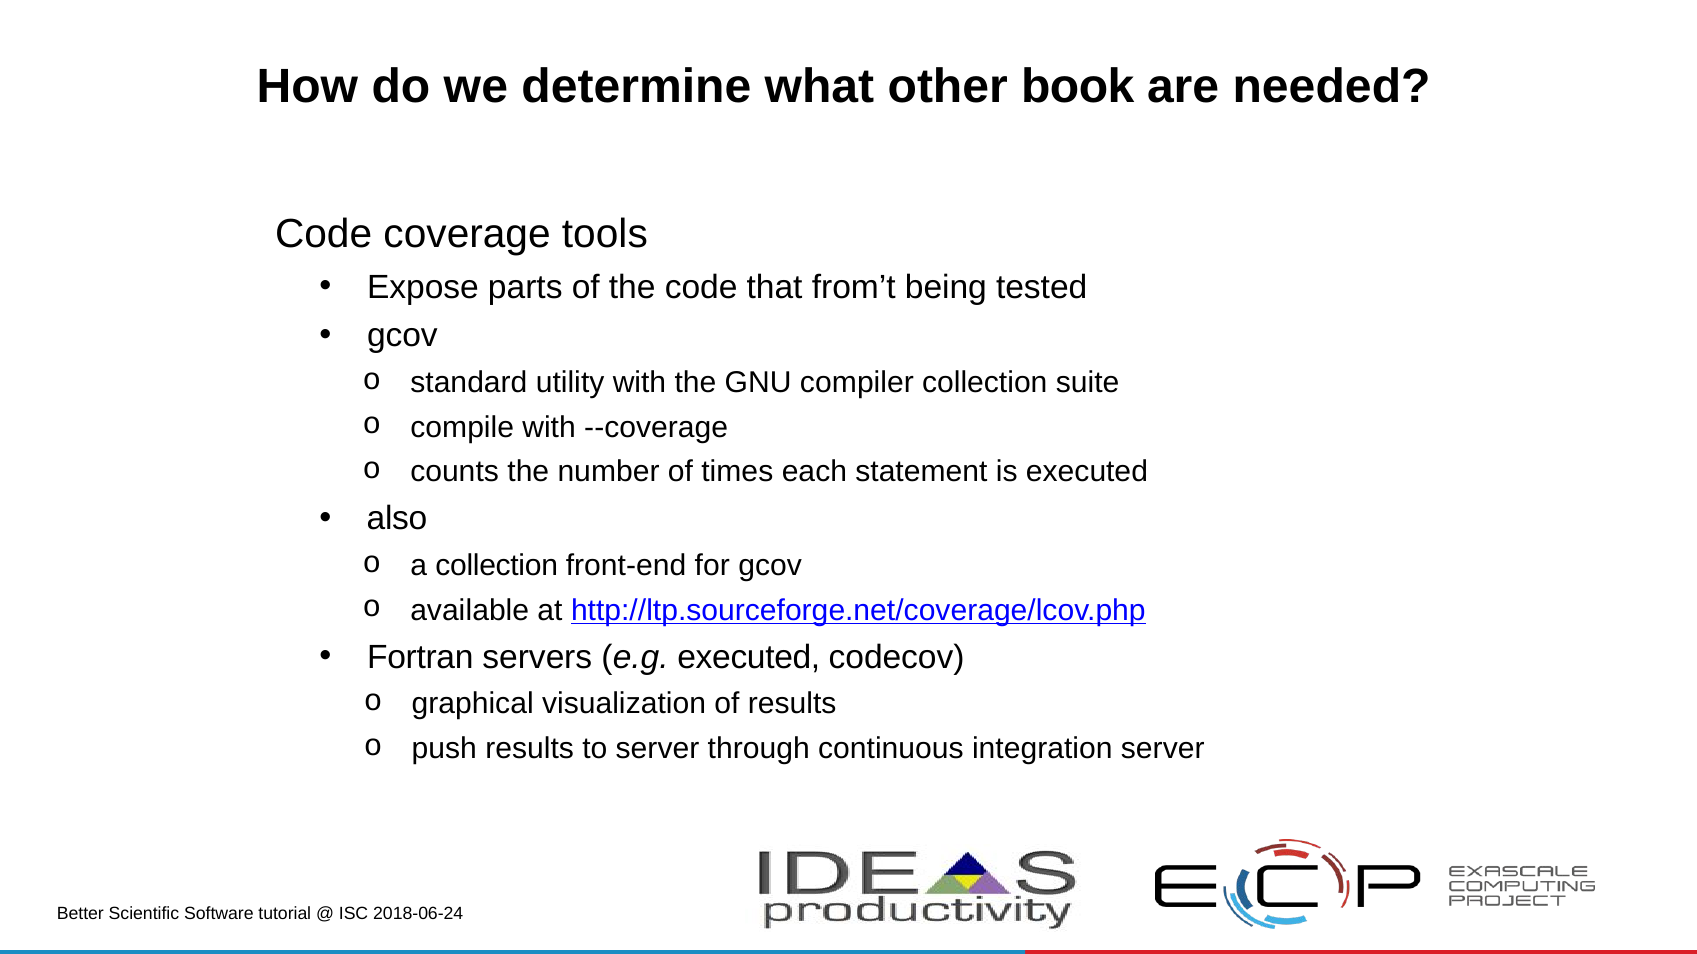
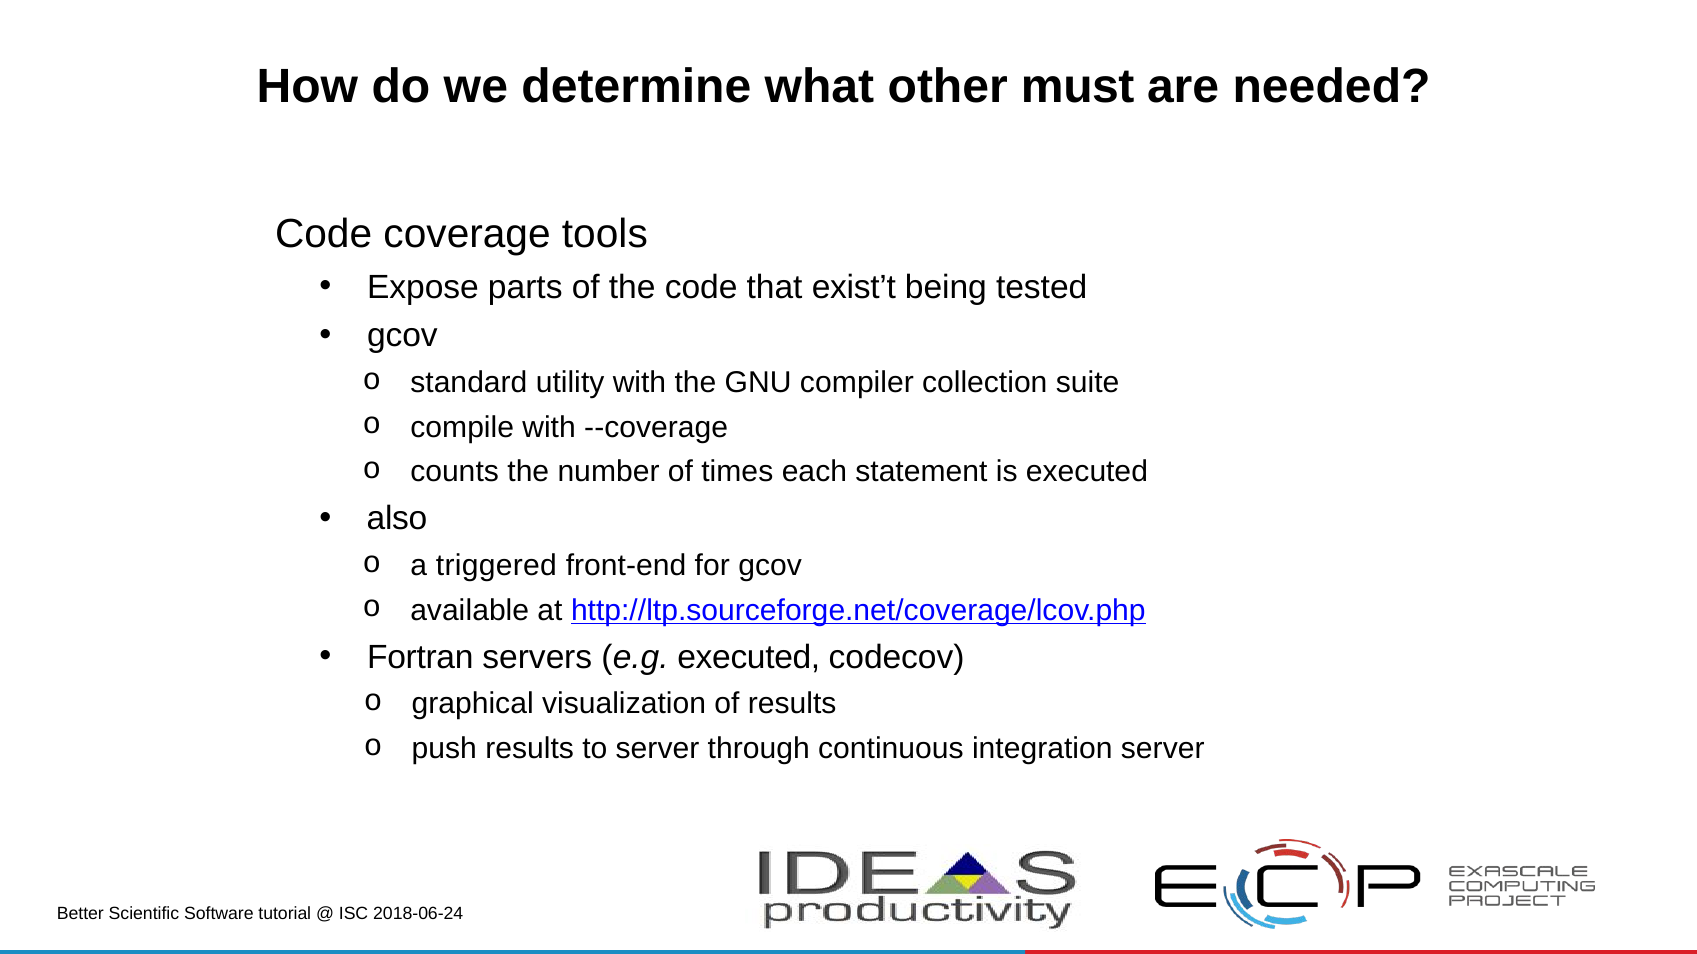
book: book -> must (1078, 87)
from’t: from’t -> exist’t (854, 287)
a collection: collection -> triggered (496, 566)
